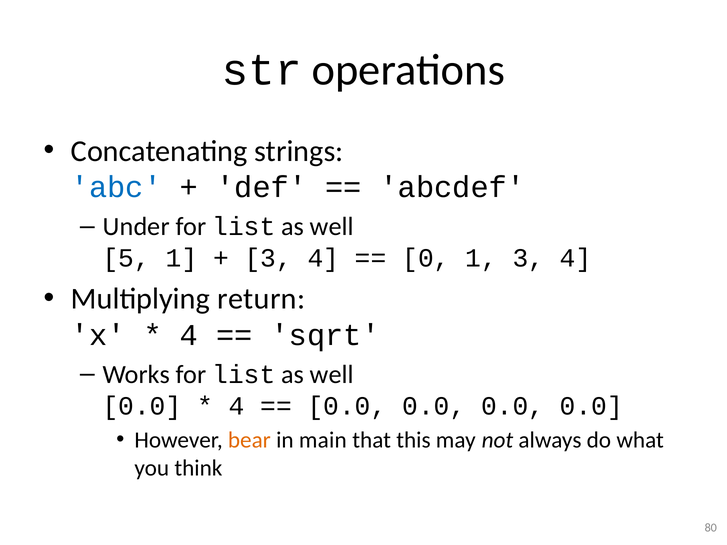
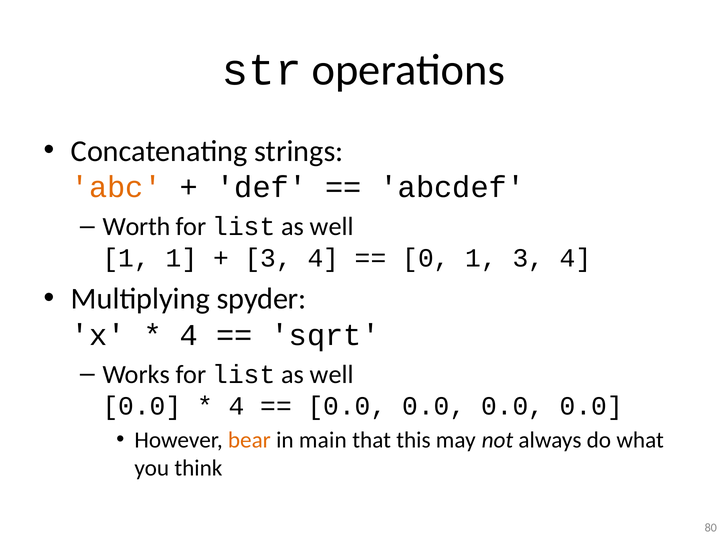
abc colour: blue -> orange (116, 187)
Under: Under -> Worth (136, 227)
5: 5 -> 1 (126, 258)
return: return -> spyder (262, 299)
